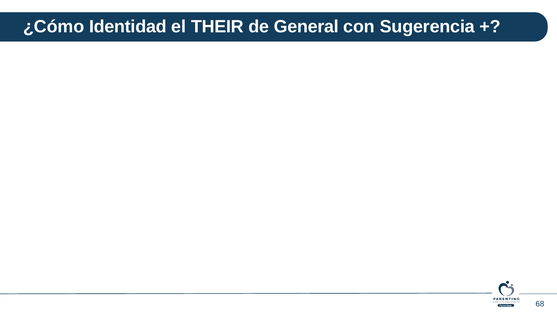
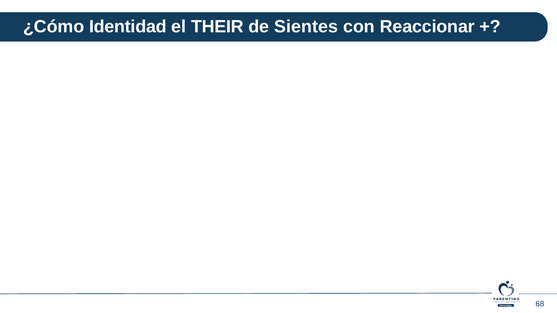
General: General -> Sientes (306, 27)
Sugerencia: Sugerencia -> Reaccionar (427, 27)
